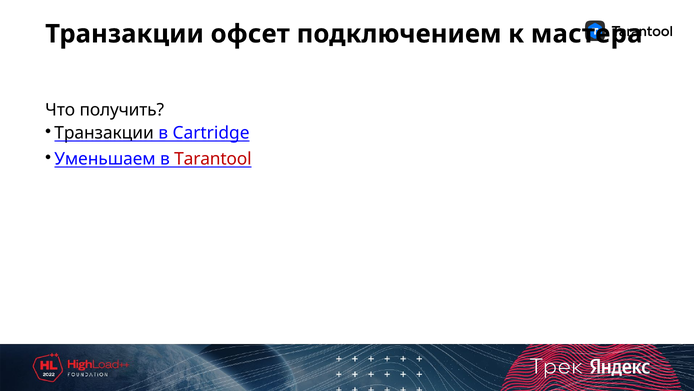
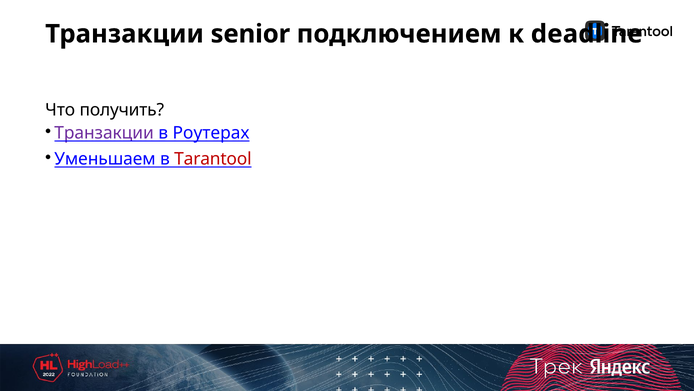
офсет: офсет -> senior (250, 34)
мастера: мастера -> deadline (587, 34)
Транзакции colour: black -> purple (104, 133)
Cartridge: Cartridge -> Роутерах (211, 133)
